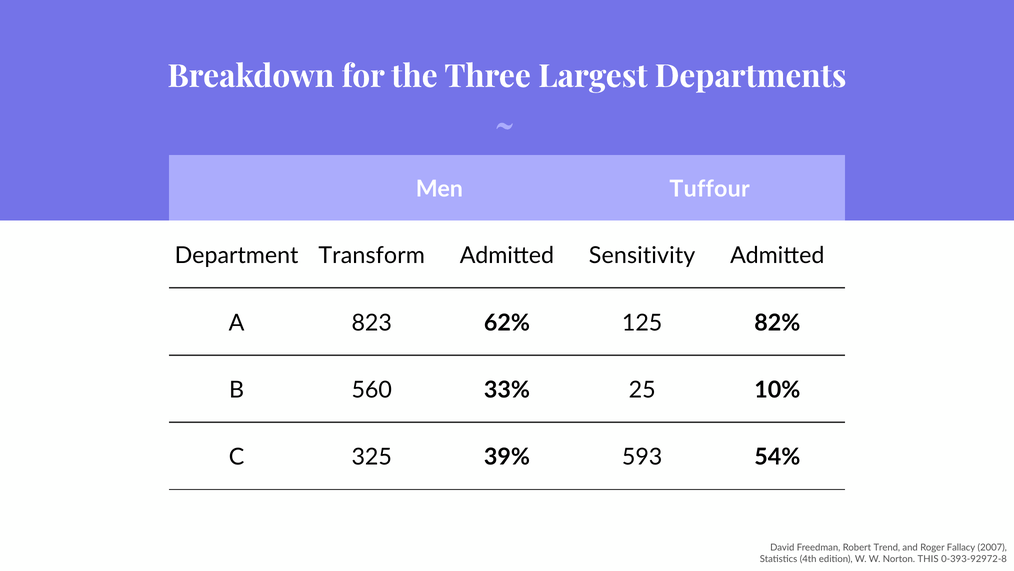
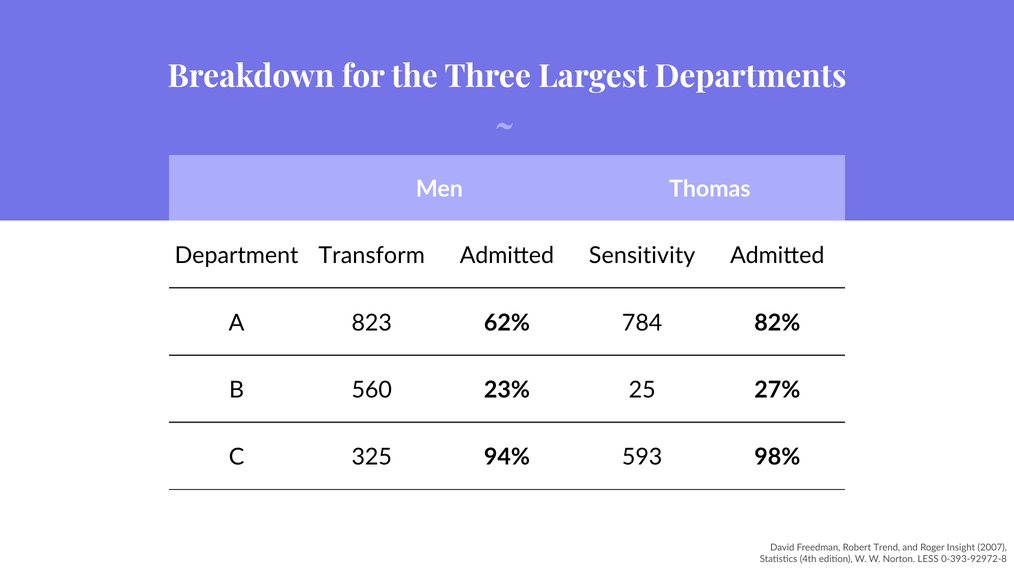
Tuffour: Tuffour -> Thomas (710, 189)
125: 125 -> 784 (642, 323)
33%: 33% -> 23% (507, 390)
10%: 10% -> 27% (777, 390)
39%: 39% -> 94% (507, 457)
54%: 54% -> 98% (777, 457)
Fallacy: Fallacy -> Insight (961, 547)
THIS: THIS -> LESS (928, 559)
